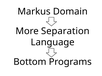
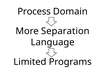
Markus: Markus -> Process (34, 12)
Bottom: Bottom -> Limited (30, 62)
